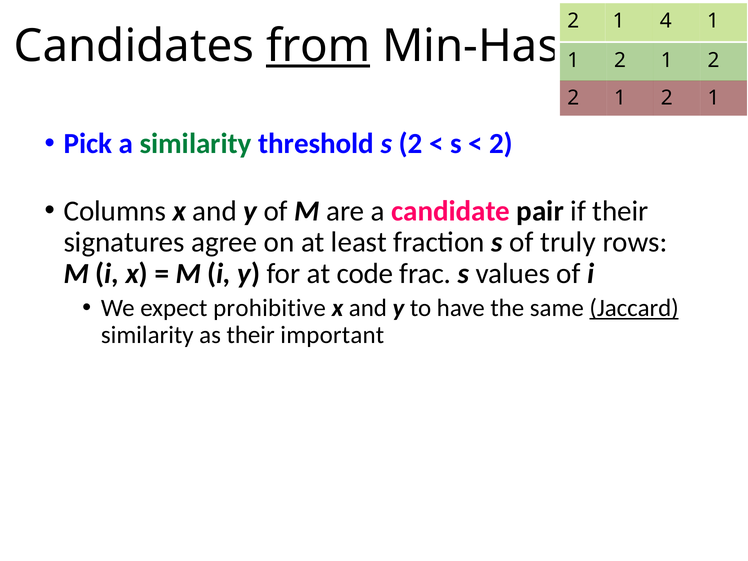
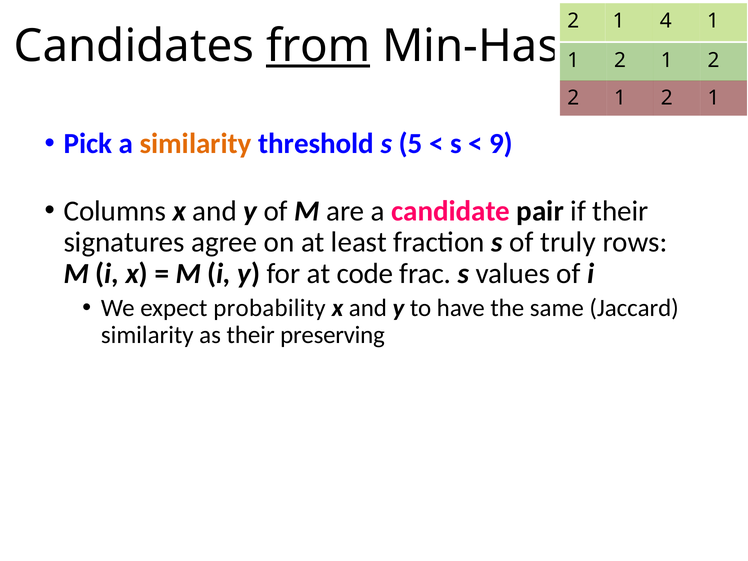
similarity colour: green -> orange (196, 144)
s 2: 2 -> 5 (411, 144)
2: 2 -> 9 (501, 144)
prohibitive: prohibitive -> probability (269, 308)
Jaccard underline: present -> none (634, 308)
important: important -> preserving (332, 335)
